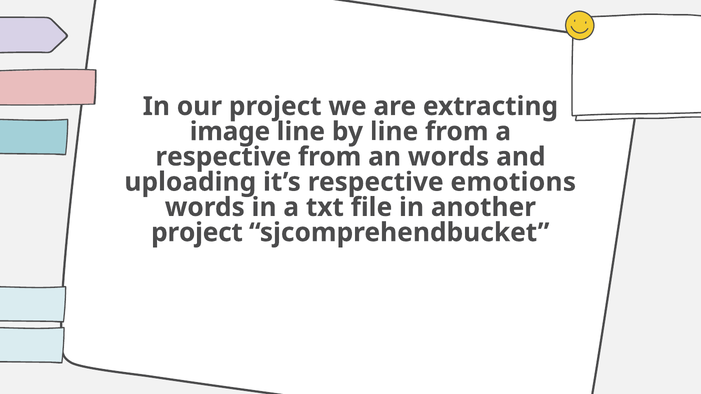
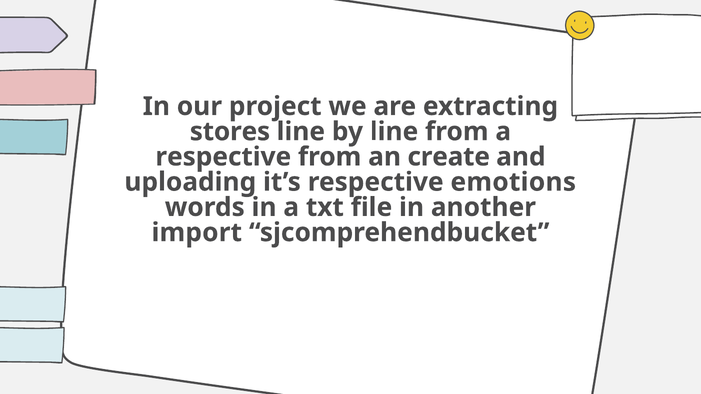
image: image -> stores (230, 132)
an words: words -> create (449, 157)
project: project -> import (197, 233)
